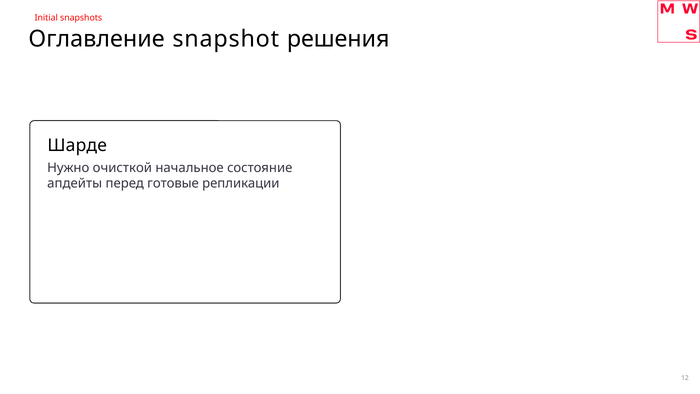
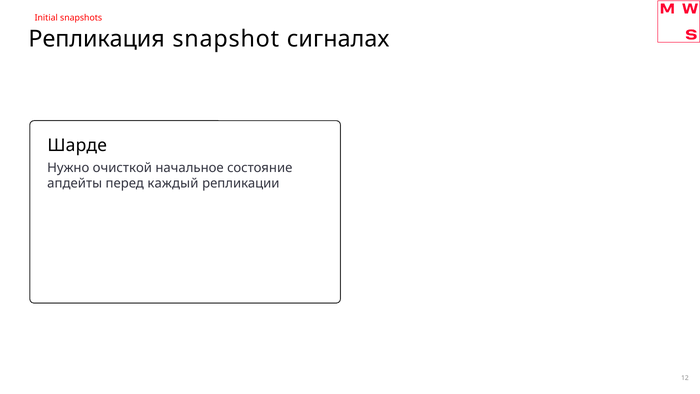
Оглавление: Оглавление -> Репликация (97, 39)
решения: решения -> сигналах (338, 39)
готовые: готовые -> каждый (173, 183)
